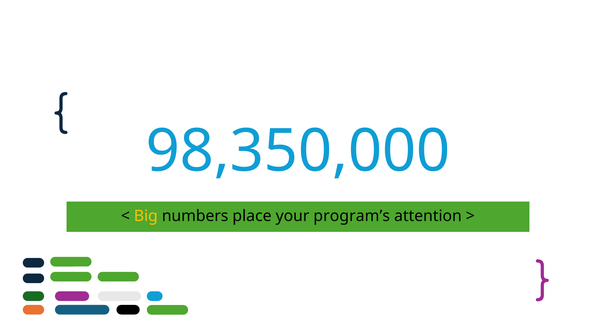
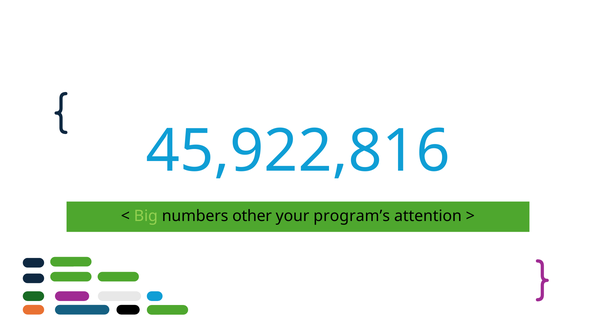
98,350,000: 98,350,000 -> 45,922,816 (298, 151)
Big colour: yellow -> light green (146, 216)
place: place -> other (252, 216)
